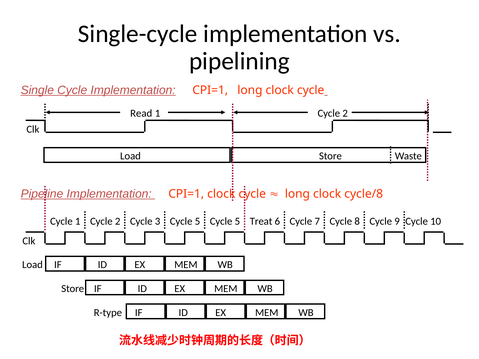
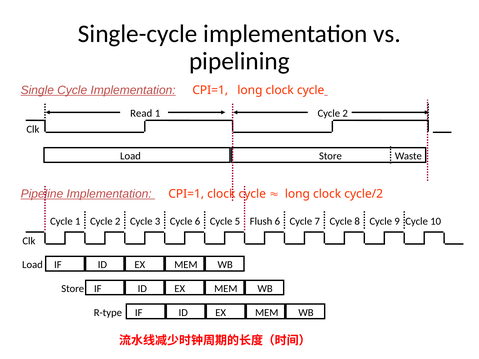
cycle/8: cycle/8 -> cycle/2 (364, 194)
3 Cycle 5: 5 -> 6 (197, 221)
Treat: Treat -> Flush (261, 221)
